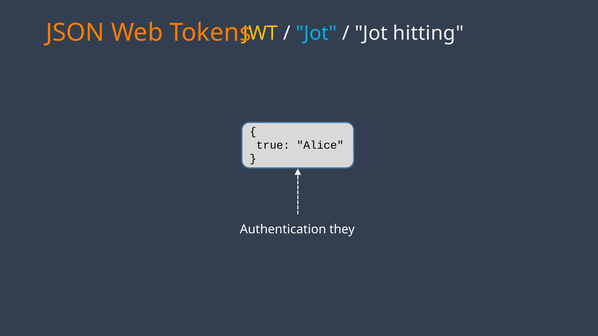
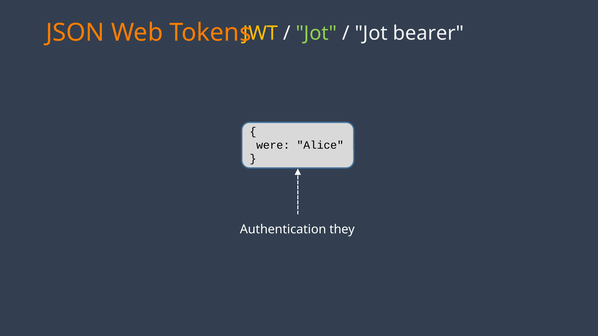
Jot colour: light blue -> light green (316, 33)
hitting: hitting -> bearer (428, 33)
true: true -> were (273, 145)
